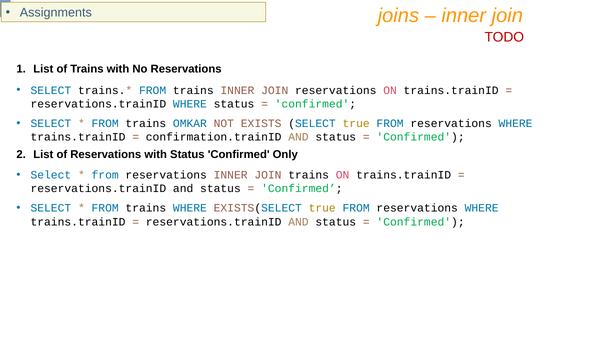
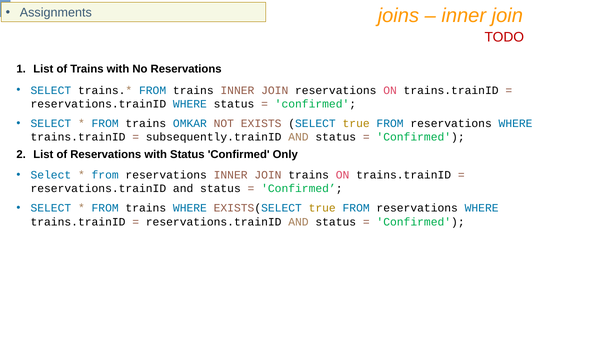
confirmation.trainID: confirmation.trainID -> subsequently.trainID (214, 137)
